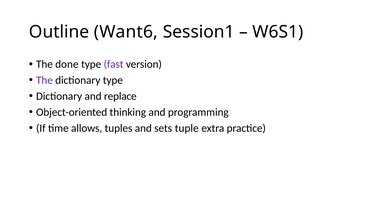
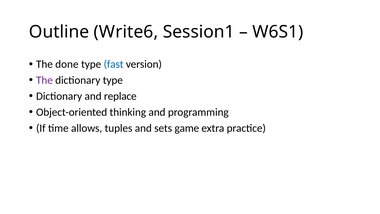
Want6: Want6 -> Write6 (126, 32)
fast colour: purple -> blue (114, 64)
tuple: tuple -> game (187, 128)
